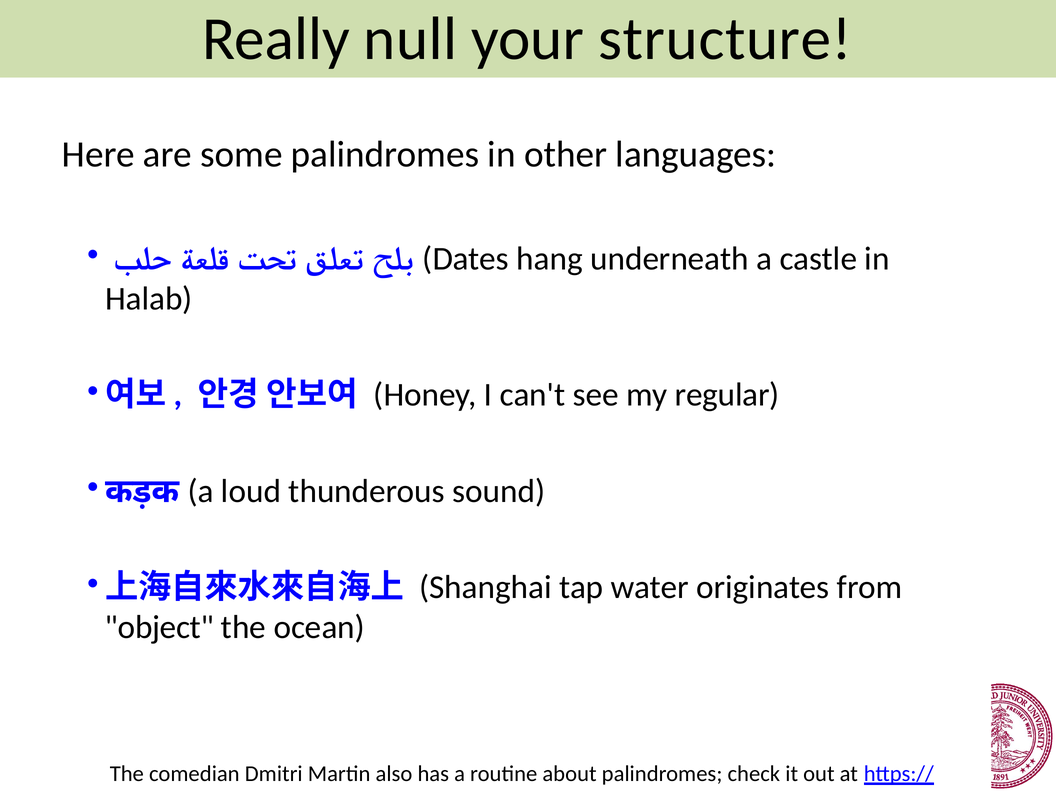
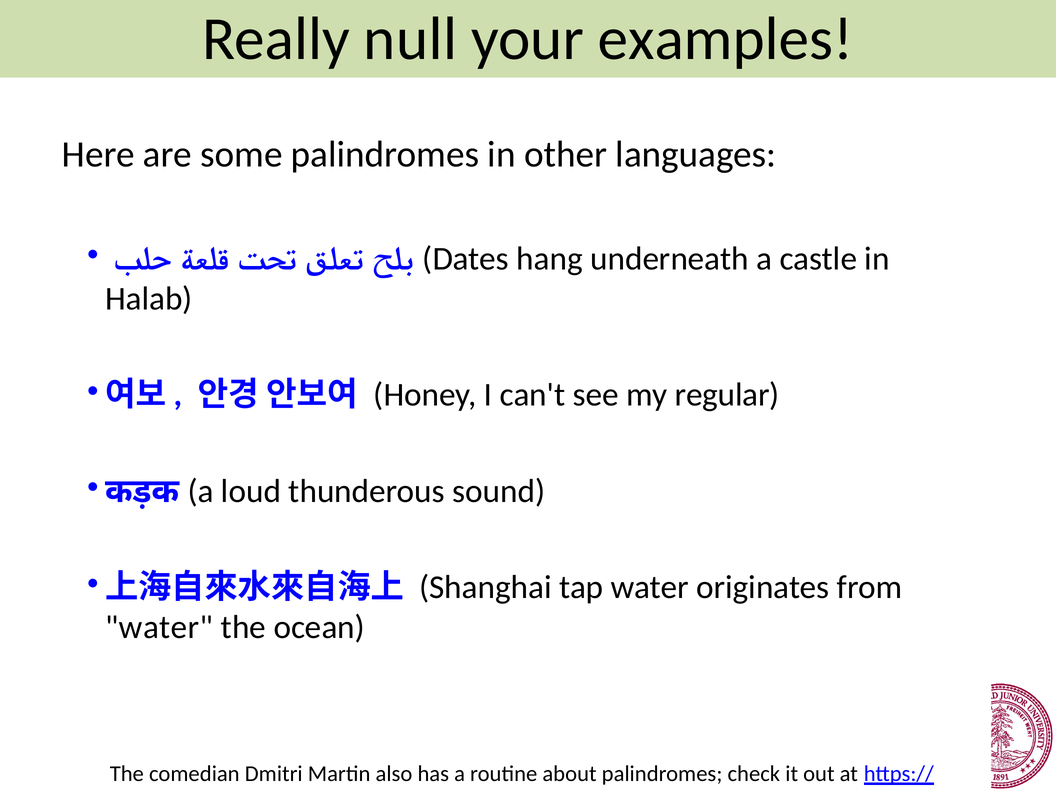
structure: structure -> examples (725, 39)
object: object -> water (159, 627)
